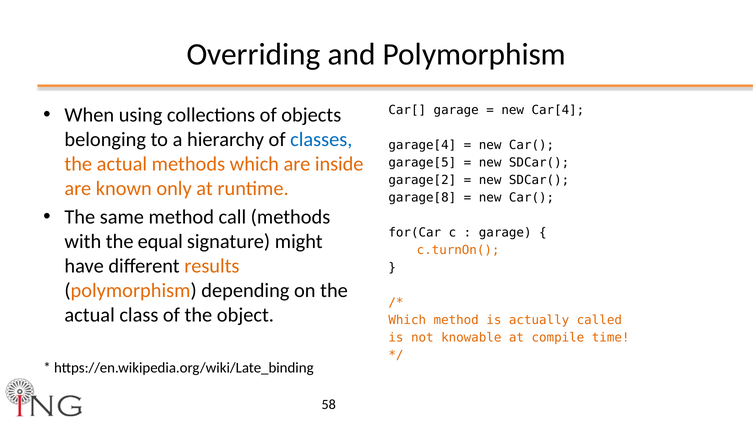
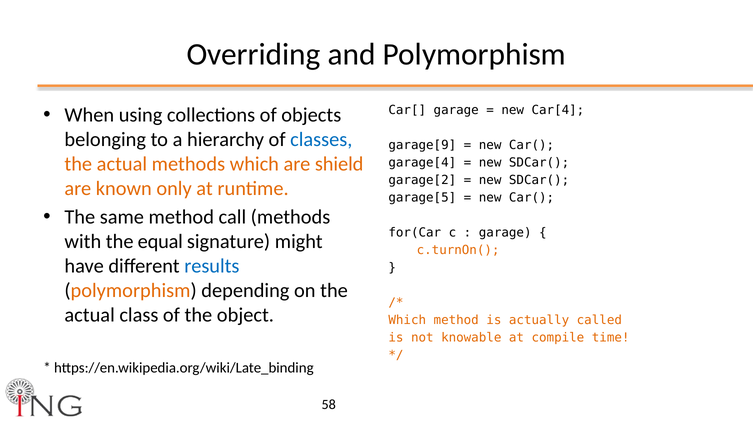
garage[4: garage[4 -> garage[9 (422, 145)
inside: inside -> shield (339, 164)
garage[5: garage[5 -> garage[4 (422, 163)
garage[8: garage[8 -> garage[5 (422, 198)
results colour: orange -> blue (212, 266)
